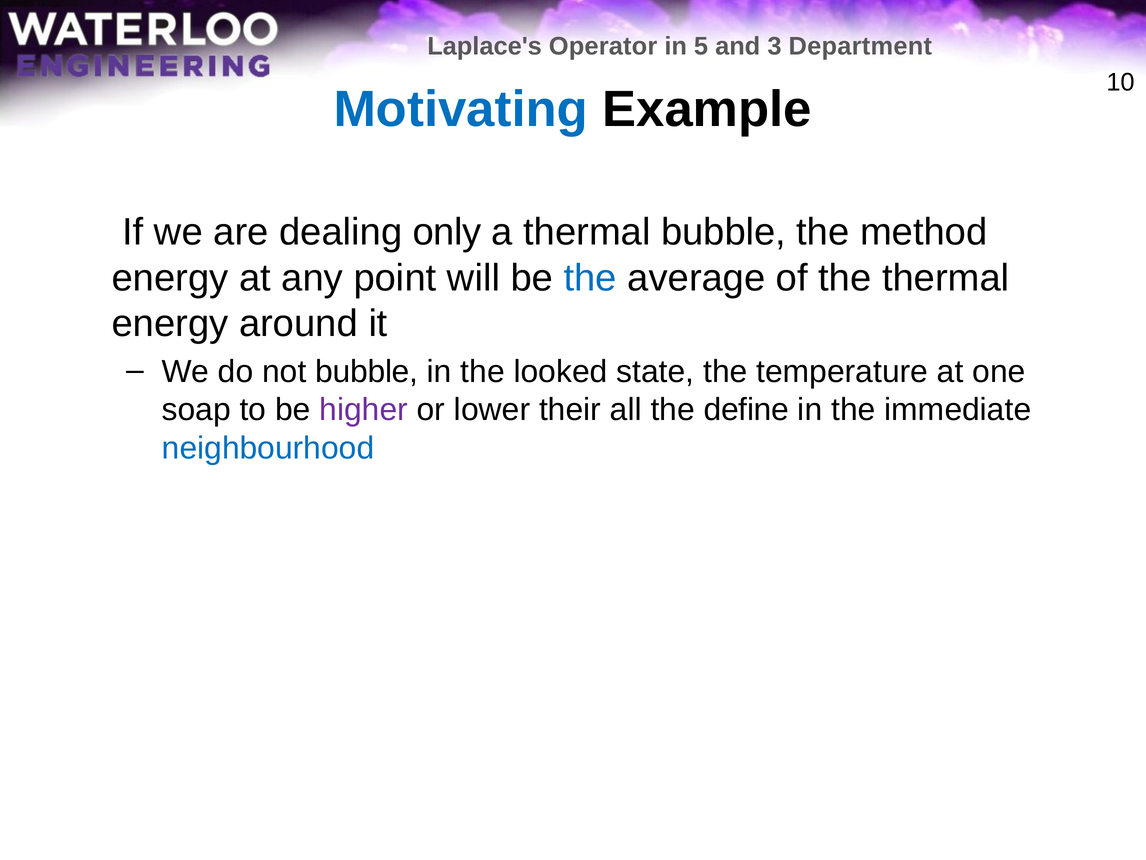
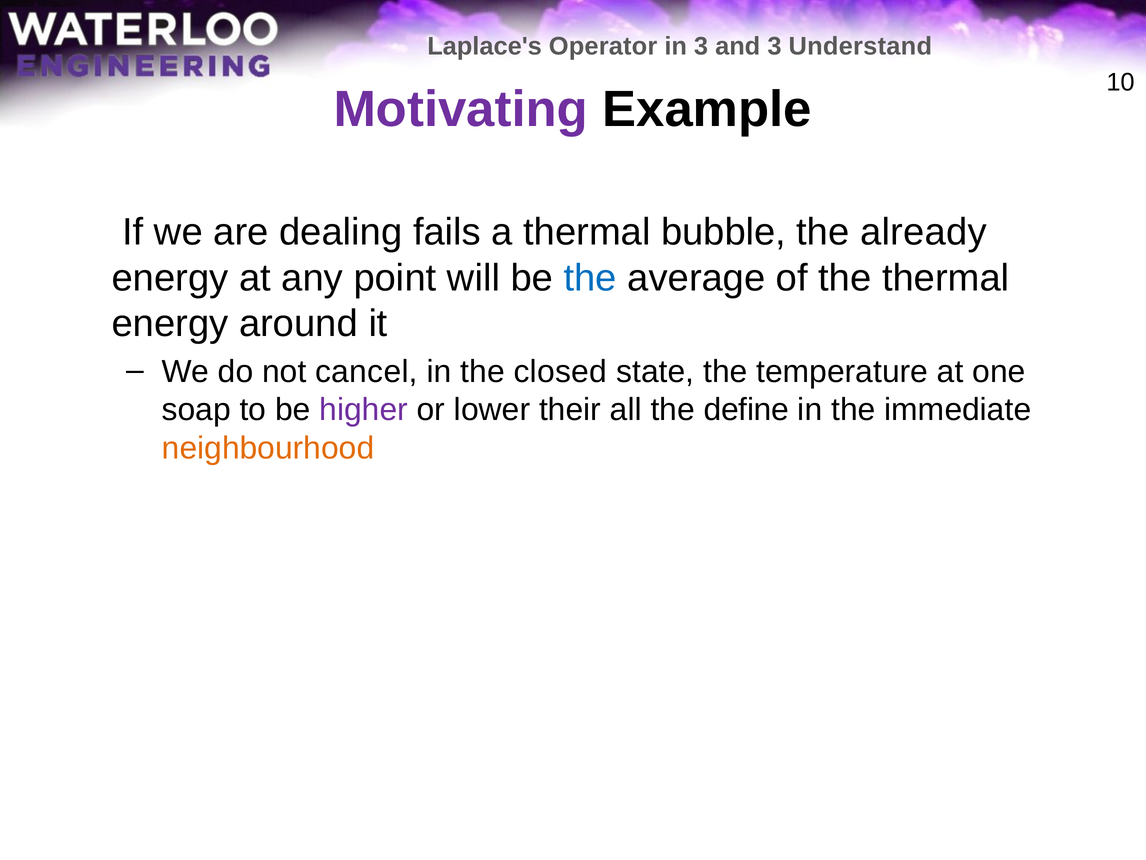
in 5: 5 -> 3 (701, 47)
Department: Department -> Understand (860, 47)
Motivating colour: blue -> purple (461, 110)
only: only -> fails (447, 232)
method: method -> already (924, 232)
not bubble: bubble -> cancel (367, 372)
looked: looked -> closed (560, 372)
neighbourhood colour: blue -> orange (268, 448)
